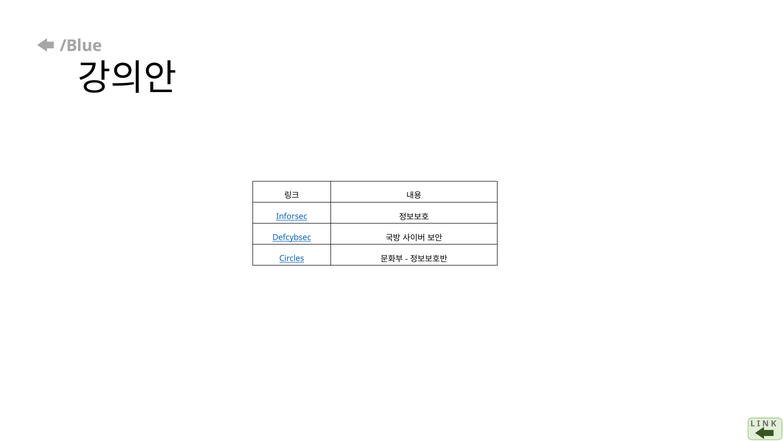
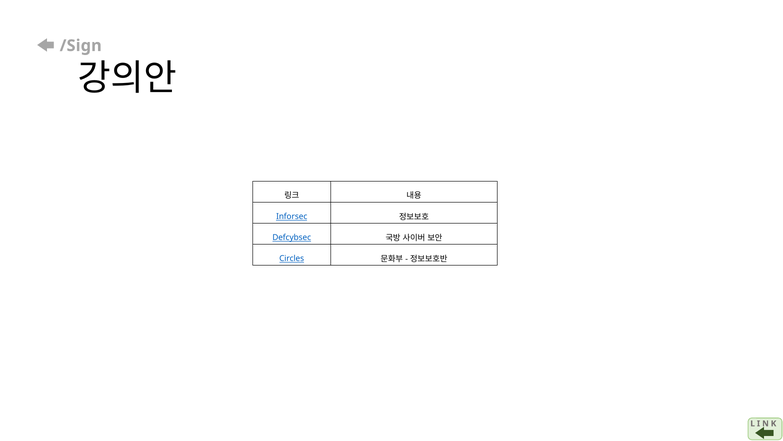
/Blue: /Blue -> /Sign (81, 46)
